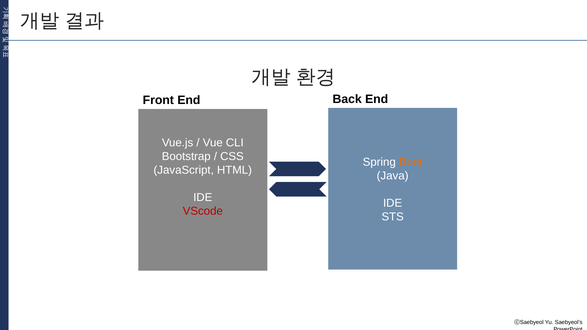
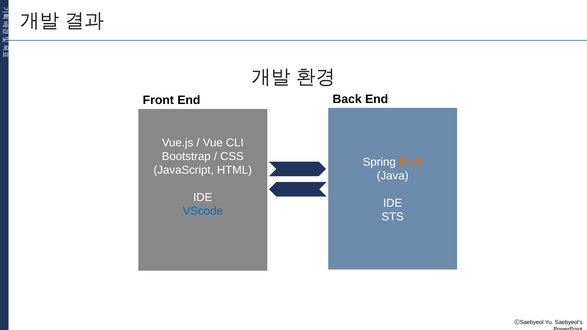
VScode colour: red -> blue (203, 211)
